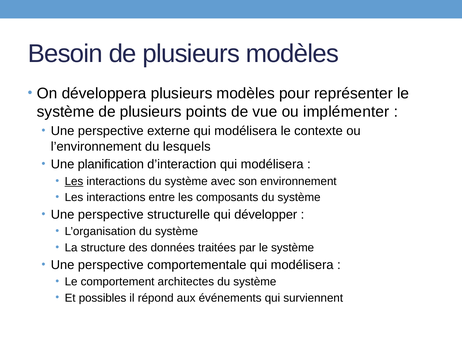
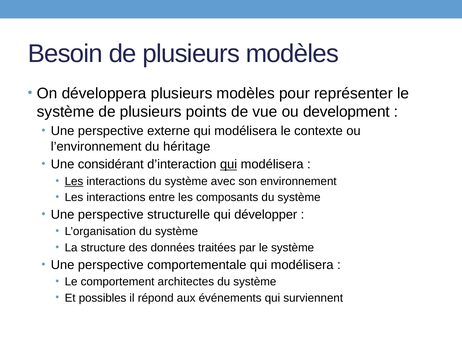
implémenter: implémenter -> development (346, 112)
lesquels: lesquels -> héritage (187, 147)
planification: planification -> considérant (111, 165)
qui underline: none -> present (229, 165)
